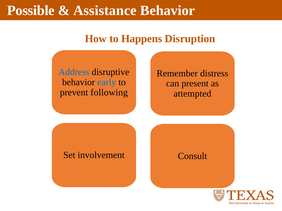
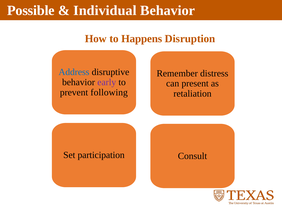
Assistance: Assistance -> Individual (105, 11)
early colour: blue -> purple (107, 82)
attempted: attempted -> retaliation (192, 94)
involvement: involvement -> participation (101, 155)
